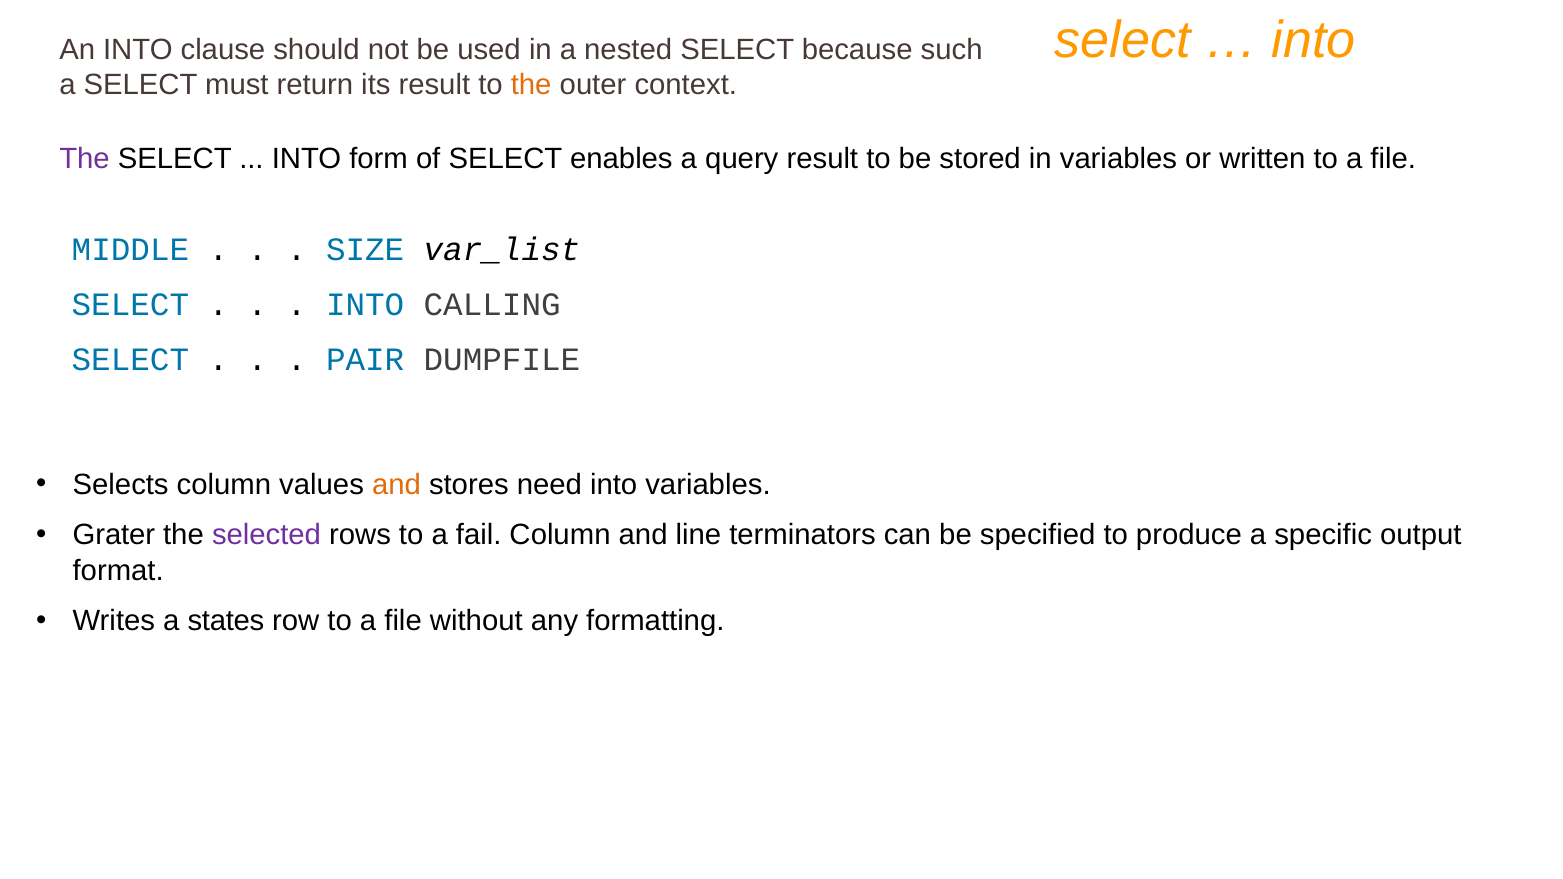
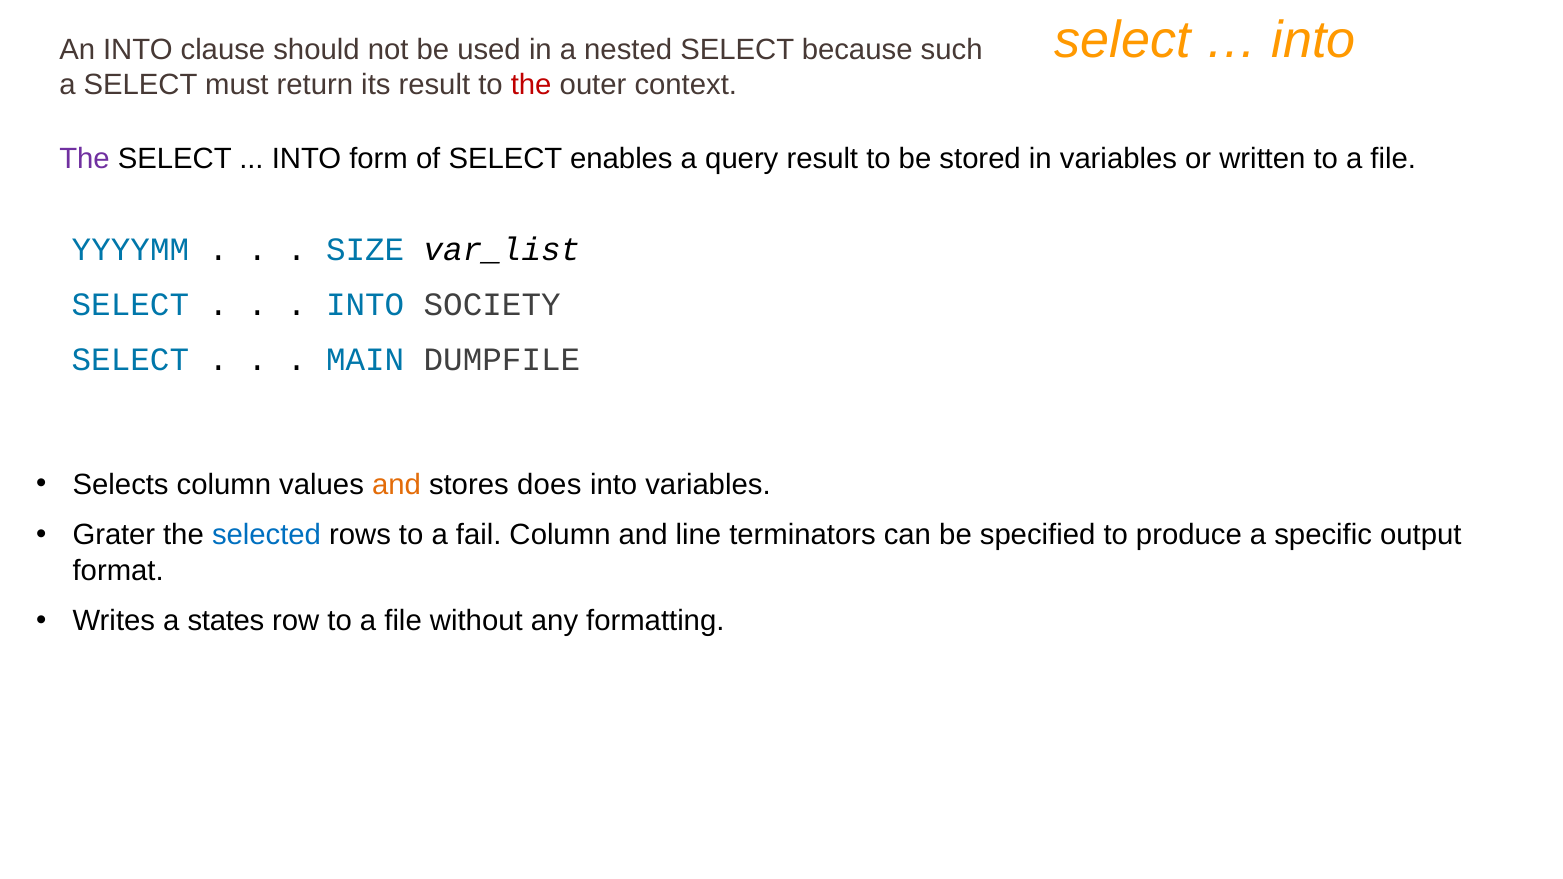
the colour: orange -> red (531, 85)
MIDDLE: MIDDLE -> YYYYMM (130, 250)
CALLING: CALLING -> SOCIETY (492, 305)
PAIR: PAIR -> MAIN (365, 359)
need: need -> does (549, 485)
selected colour: purple -> blue (267, 535)
